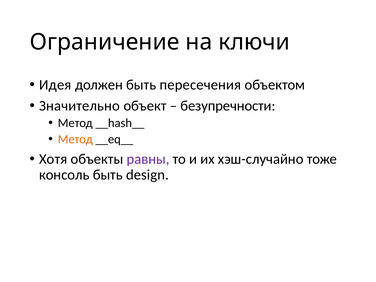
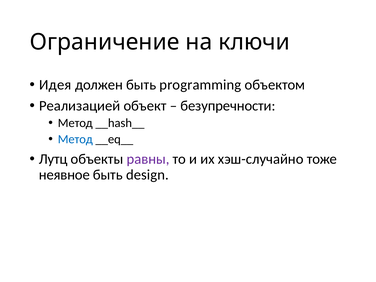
пересечения: пересечения -> programming (200, 85)
Значительно: Значительно -> Реализацией (80, 106)
Метод colour: orange -> blue (75, 139)
Хотя: Хотя -> Лутц (53, 159)
консоль: консоль -> неявное (64, 175)
